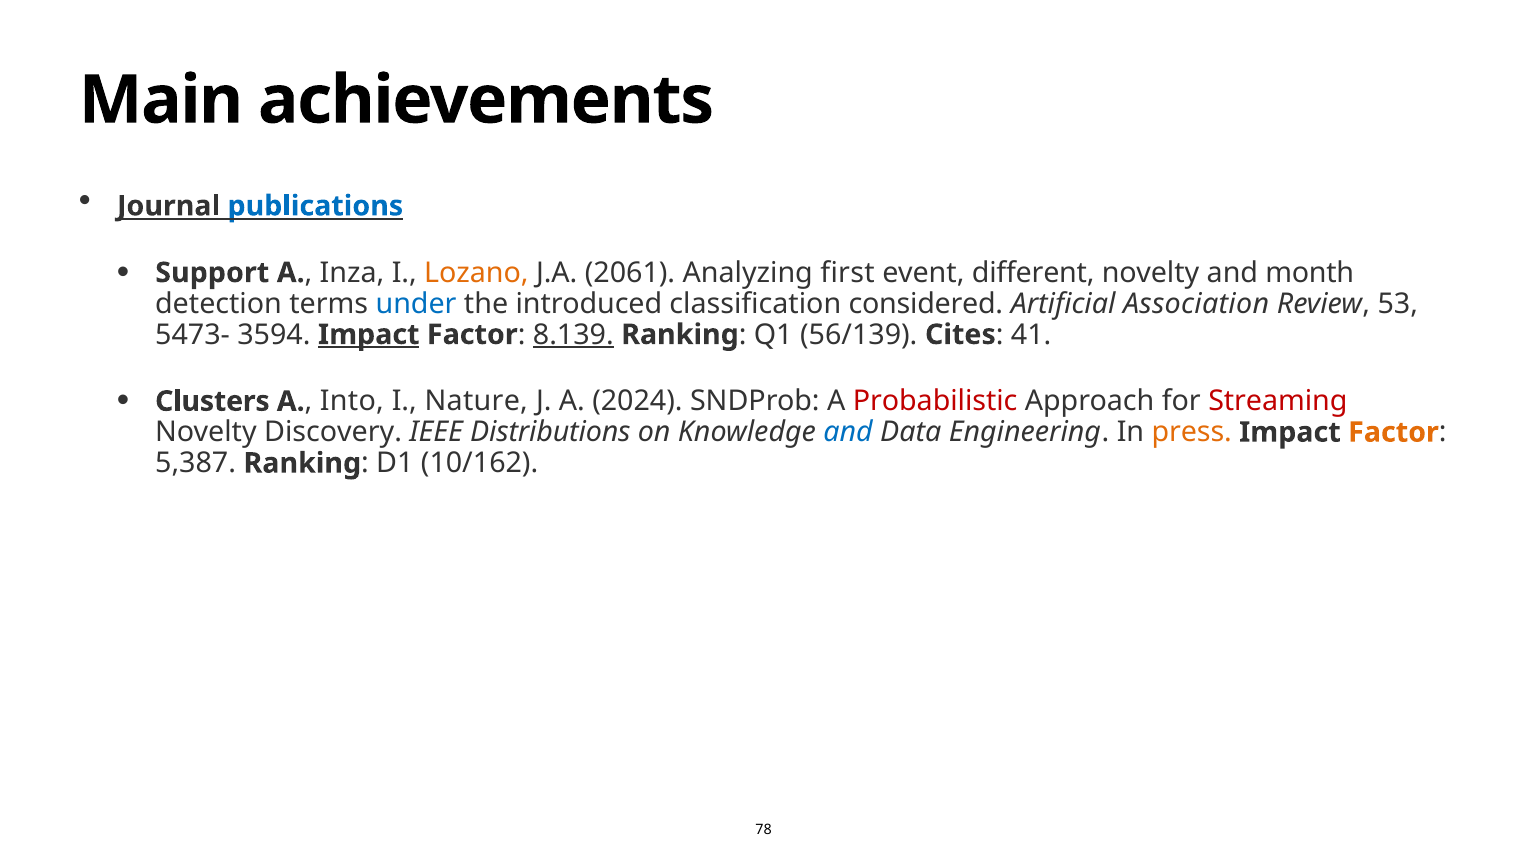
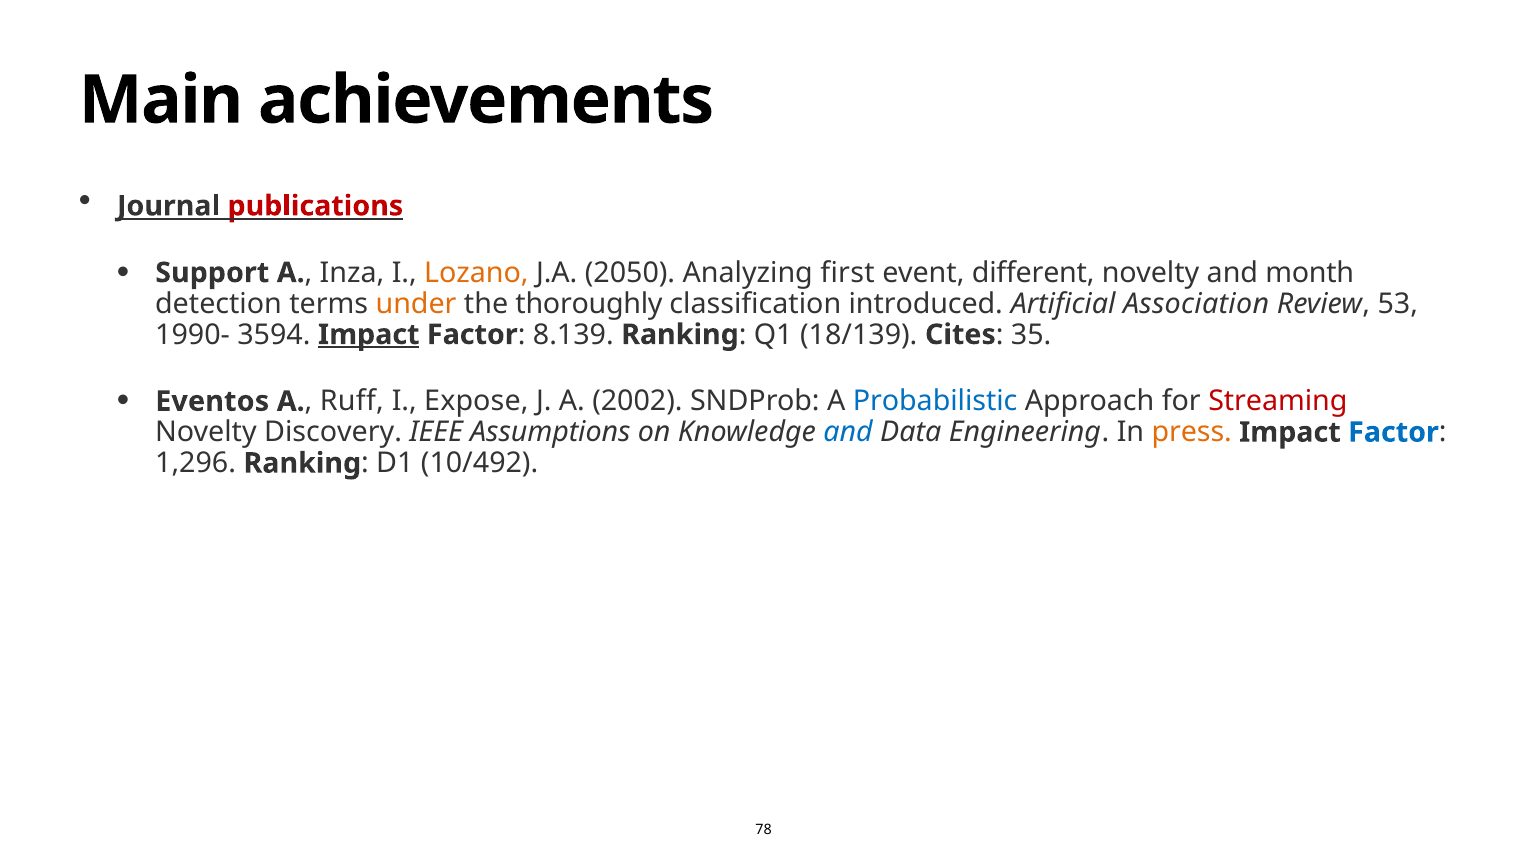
publications colour: blue -> red (315, 206)
2061: 2061 -> 2050 (630, 273)
under colour: blue -> orange (416, 304)
introduced: introduced -> thoroughly (589, 304)
considered: considered -> introduced (926, 304)
5473-: 5473- -> 1990- (193, 335)
8.139 underline: present -> none (573, 335)
56/139: 56/139 -> 18/139 (859, 335)
41: 41 -> 35 (1031, 335)
Clusters: Clusters -> Eventos (212, 402)
Into: Into -> Ruff (352, 402)
Nature: Nature -> Expose (476, 402)
2024: 2024 -> 2002 (637, 402)
Probabilistic colour: red -> blue (935, 402)
Distributions: Distributions -> Assumptions (550, 433)
Factor colour: orange -> blue (1393, 433)
5,387: 5,387 -> 1,296 (196, 463)
10/162: 10/162 -> 10/492 (480, 463)
